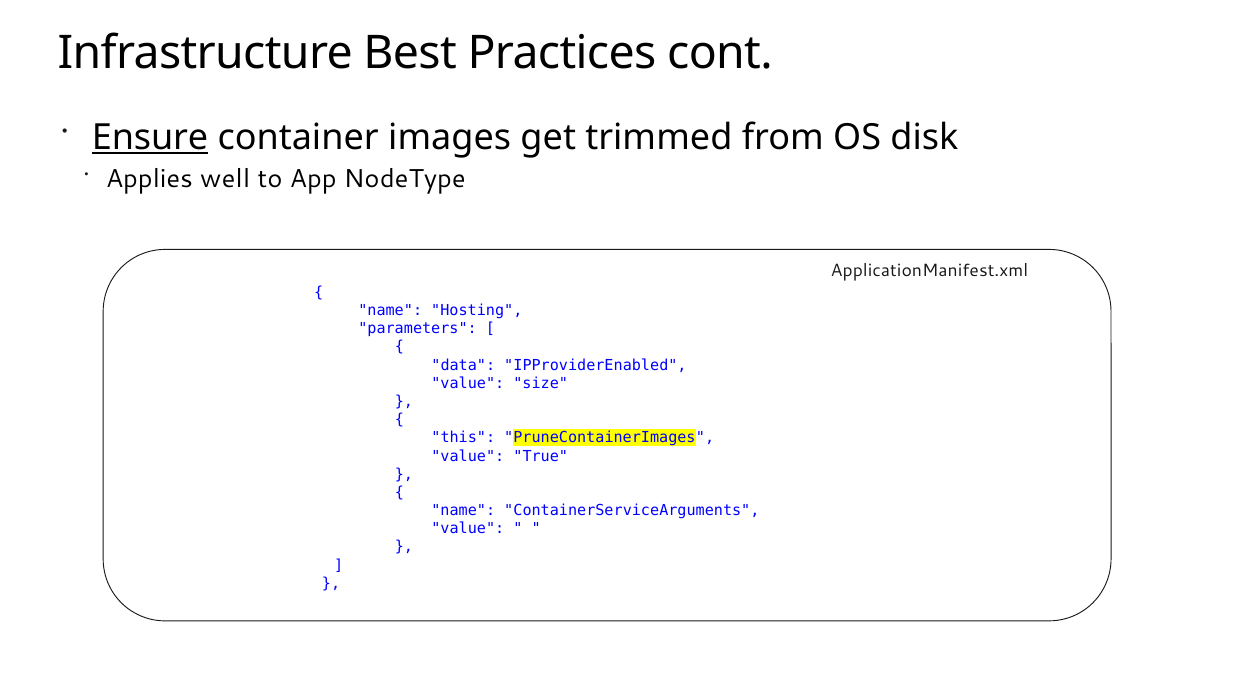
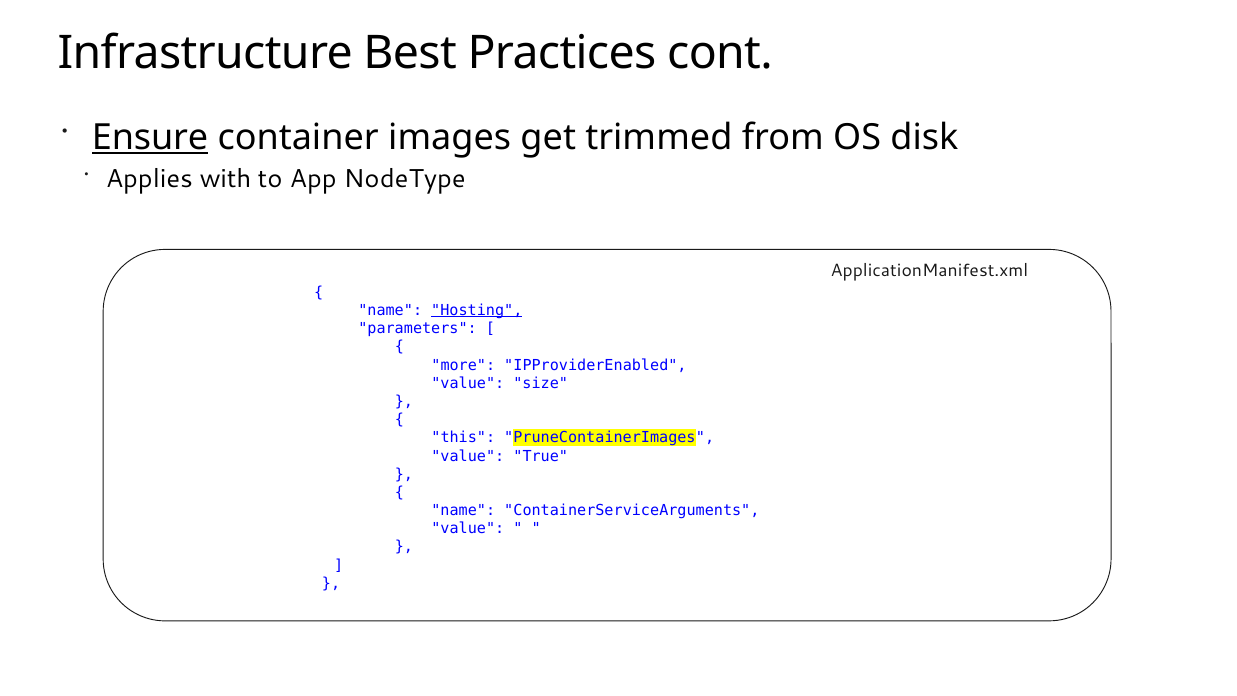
well: well -> with (225, 179)
Hosting underline: none -> present (477, 310)
data: data -> more (463, 365)
